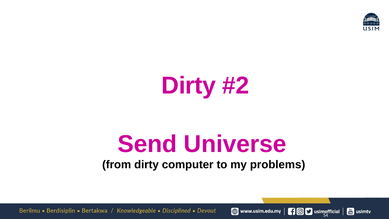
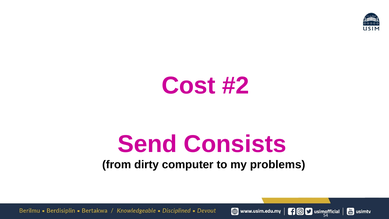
Dirty: Dirty -> Cost (189, 86)
Universe: Universe -> Consists (235, 144)
